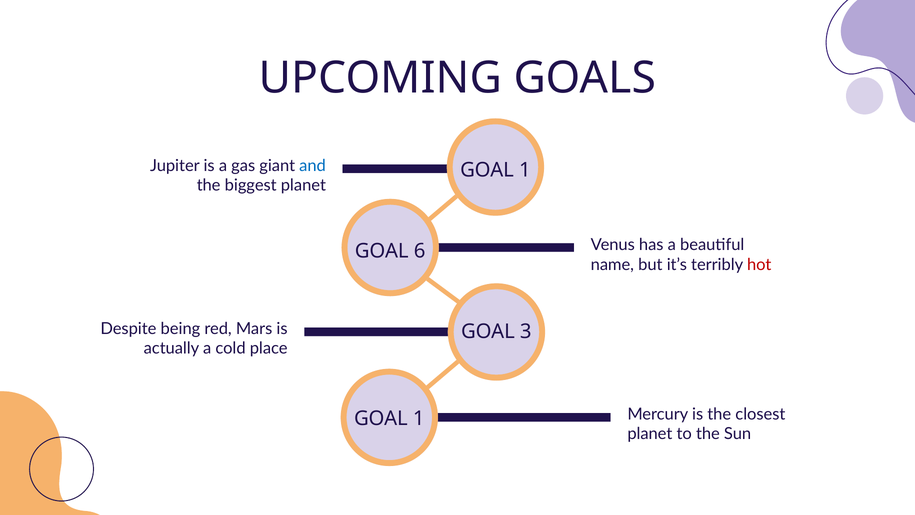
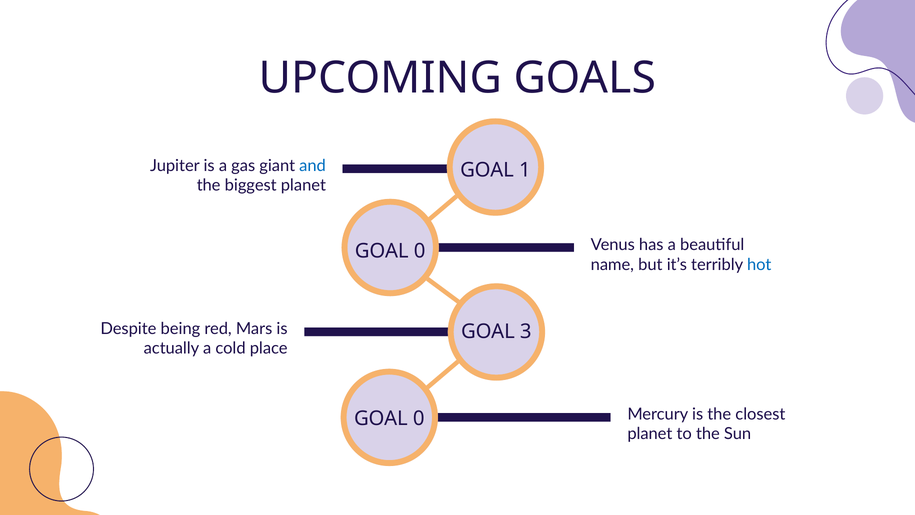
6: 6 -> 0 (420, 251)
hot colour: red -> blue (759, 265)
1: 1 -> 0 (419, 419)
